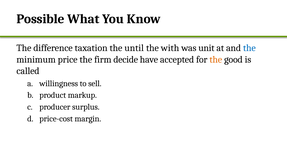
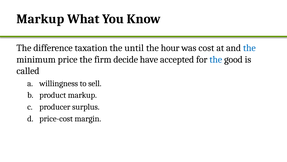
Possible: Possible -> Markup (40, 19)
with: with -> hour (170, 48)
unit: unit -> cost (206, 48)
the colour: orange -> blue (216, 59)
